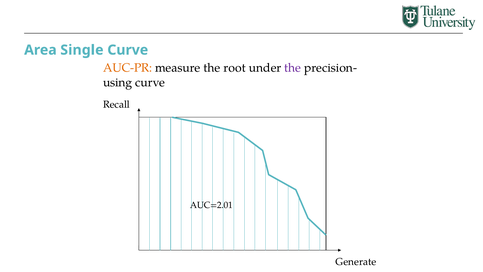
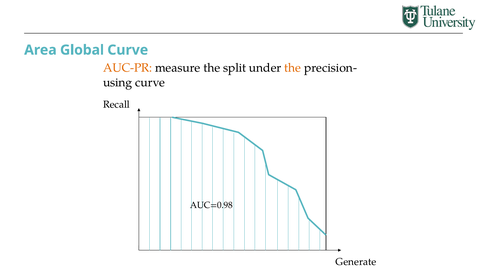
Single: Single -> Global (82, 50)
root: root -> split (235, 68)
the colour: purple -> orange (293, 68)
AUC=2.01: AUC=2.01 -> AUC=0.98 (211, 205)
